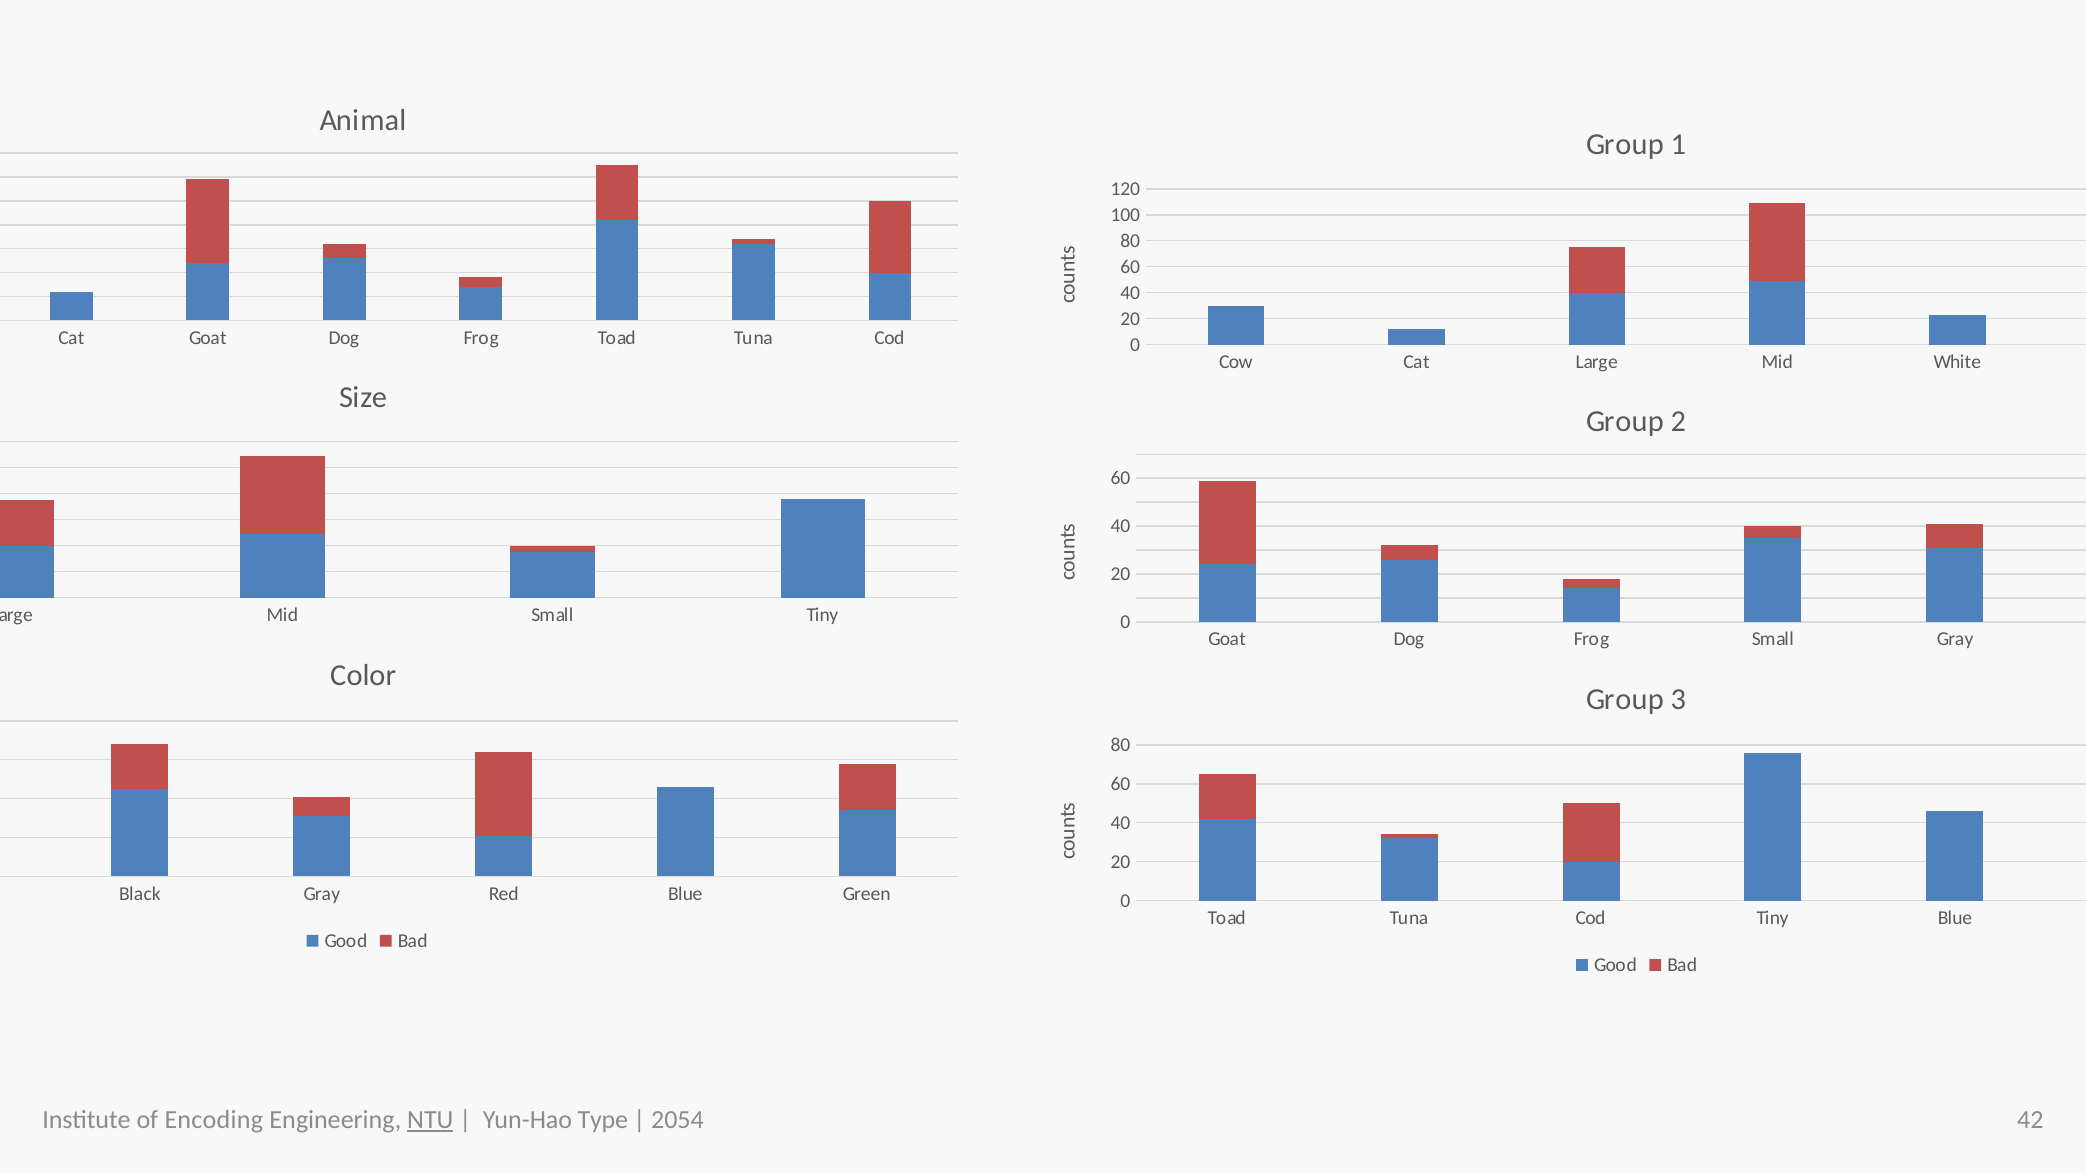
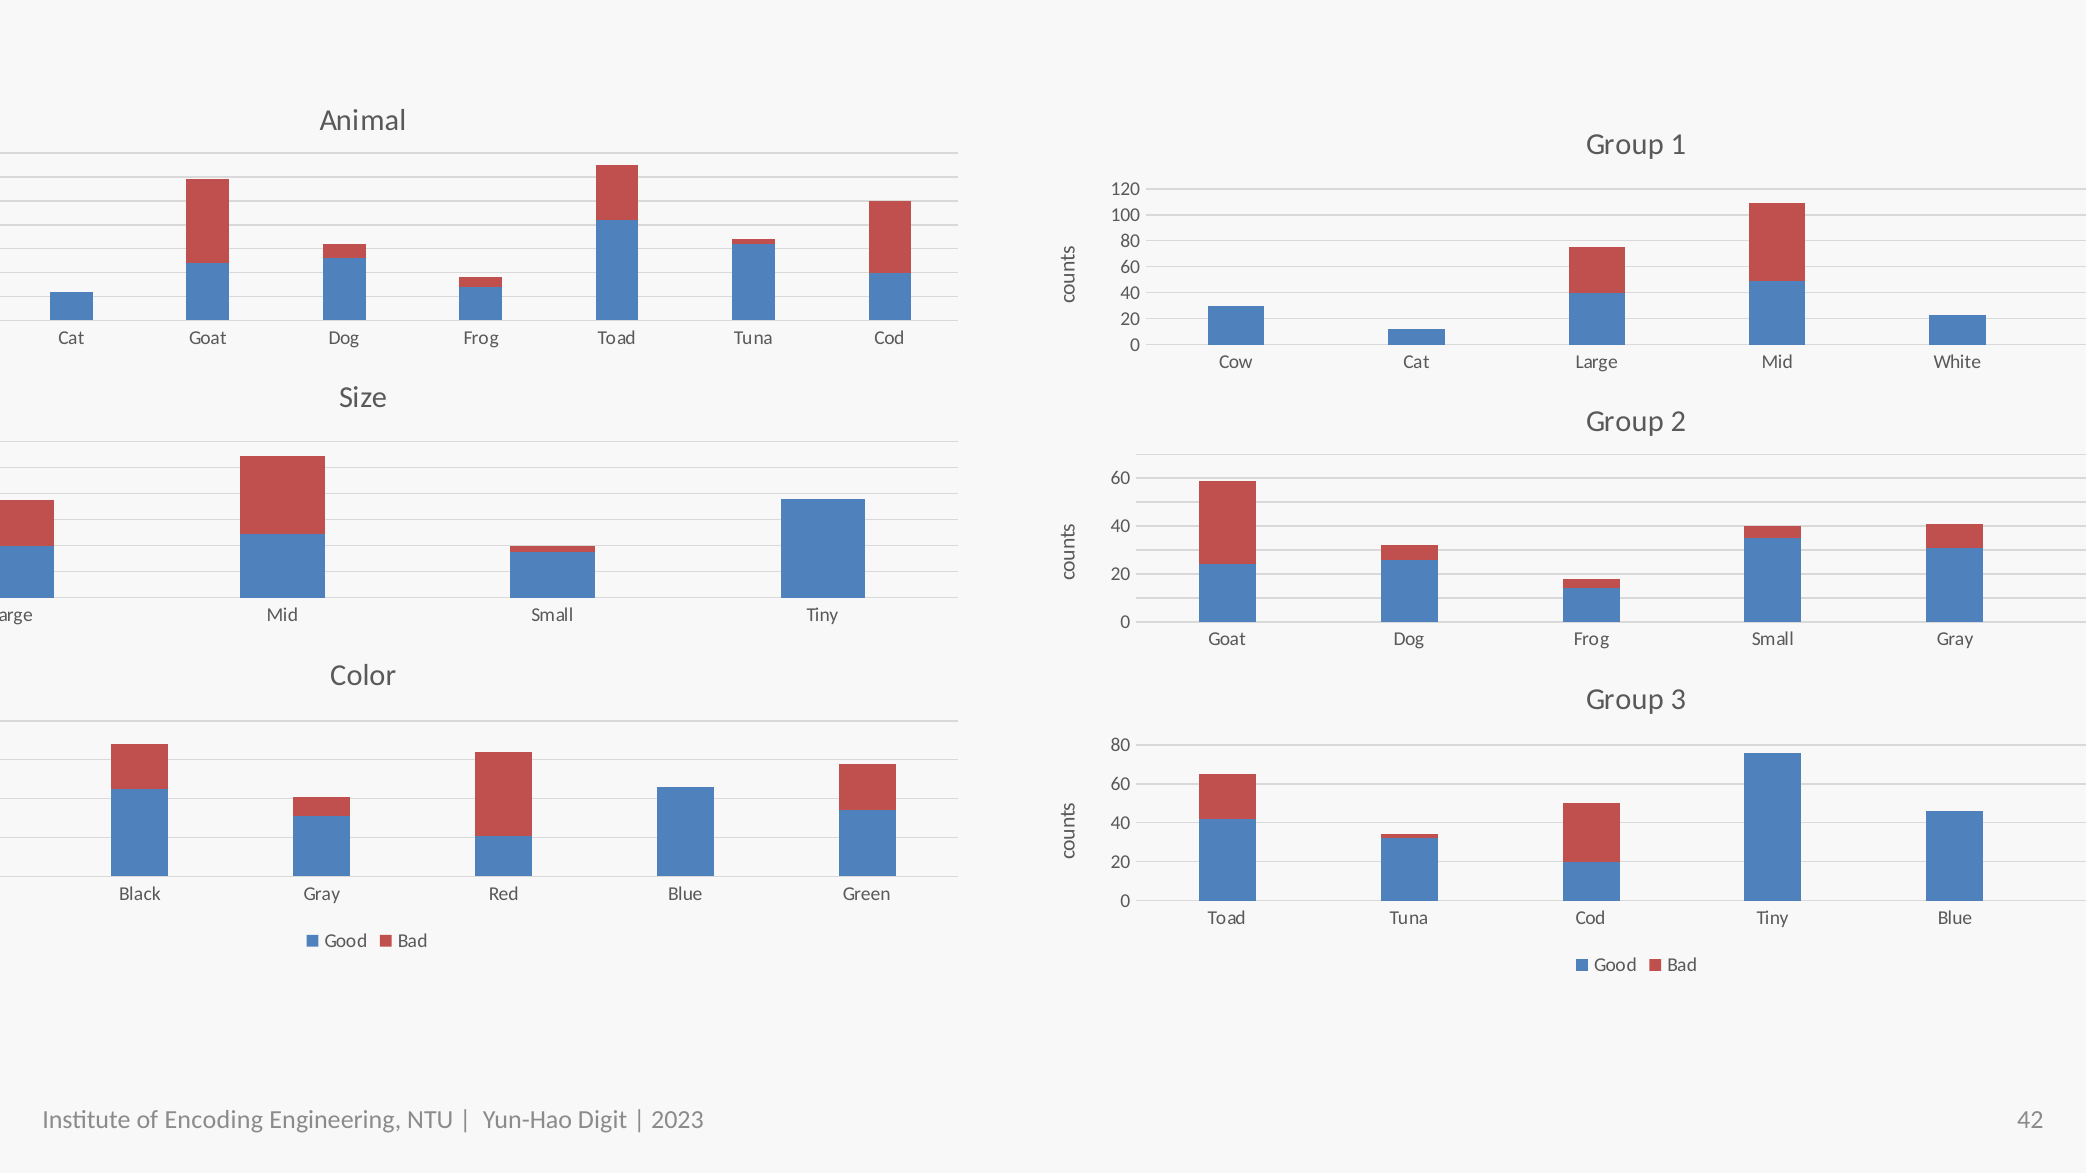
NTU underline: present -> none (430, 1120)
Type: Type -> Digit (603, 1120)
2054: 2054 -> 2023 (677, 1120)
